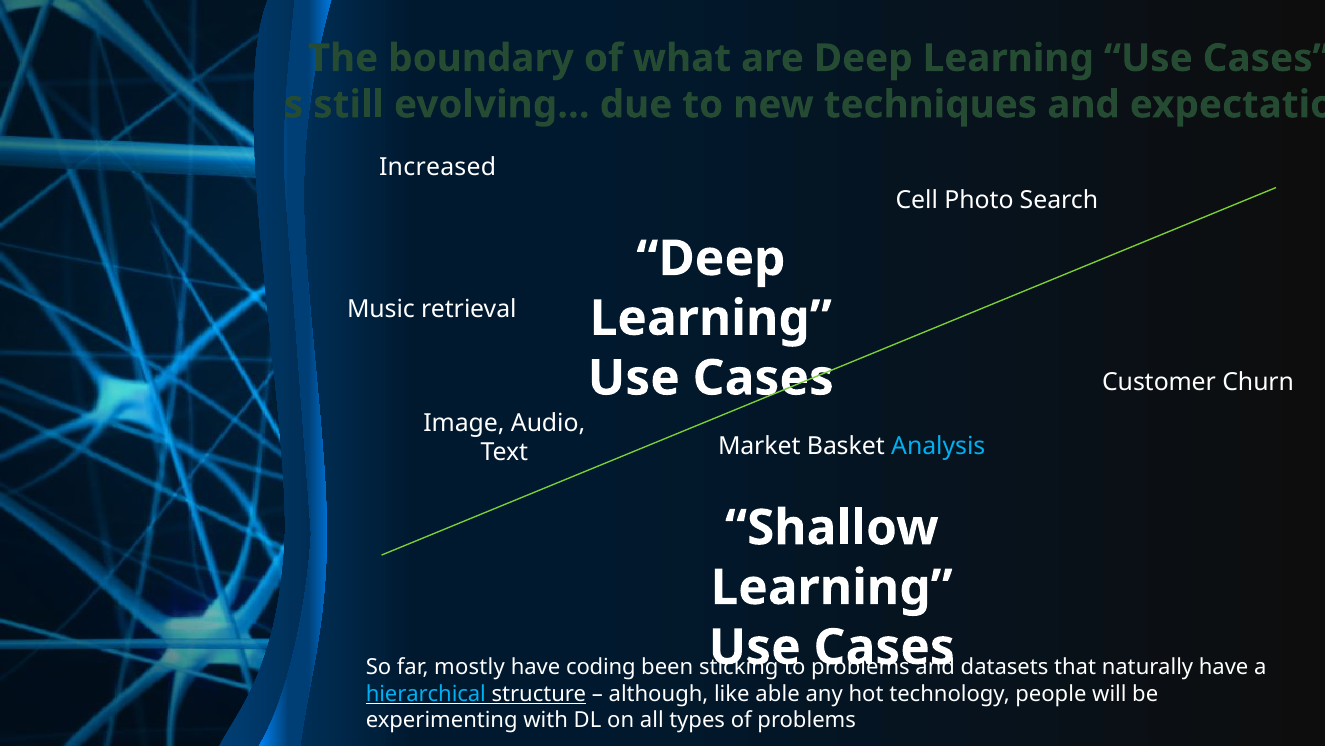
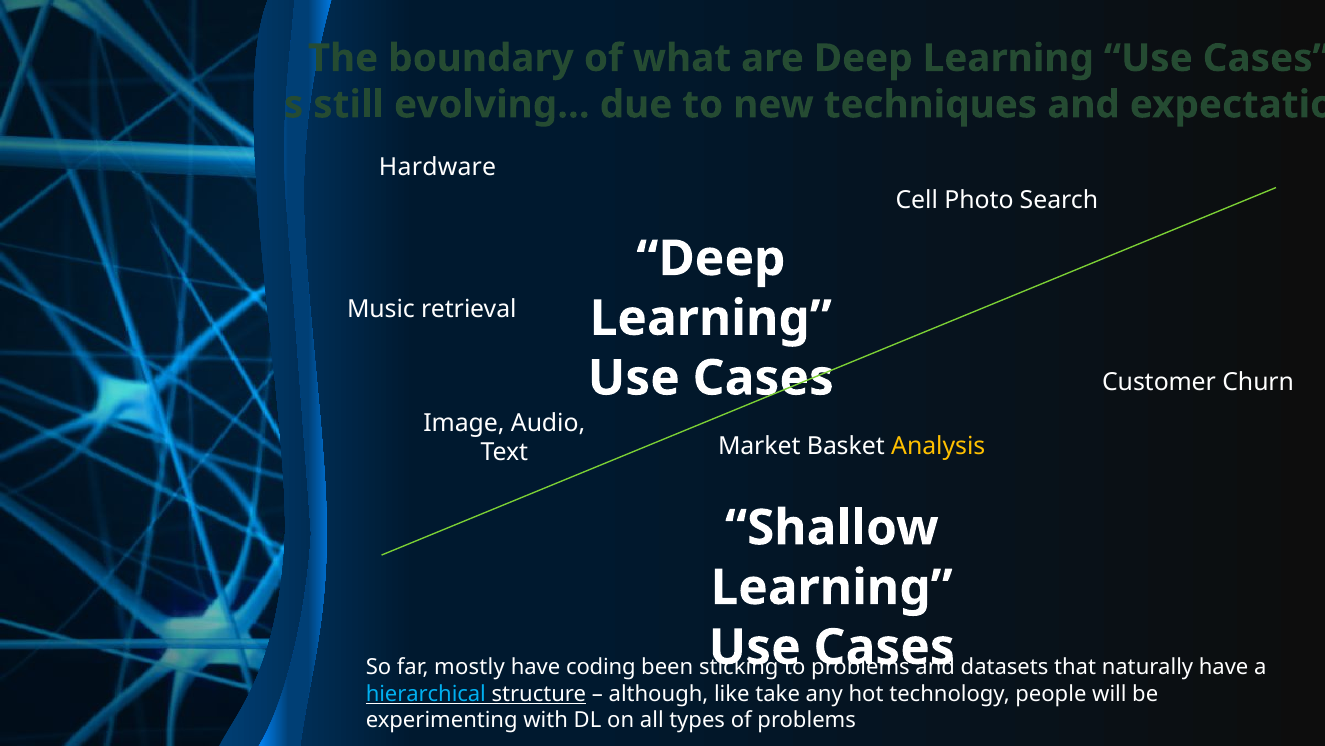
Increased: Increased -> Hardware (438, 167)
Analysis colour: light blue -> yellow (938, 446)
able: able -> take (778, 693)
